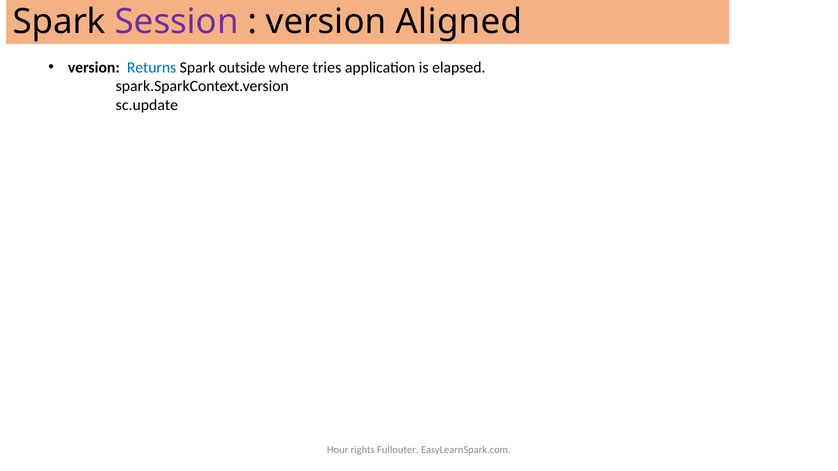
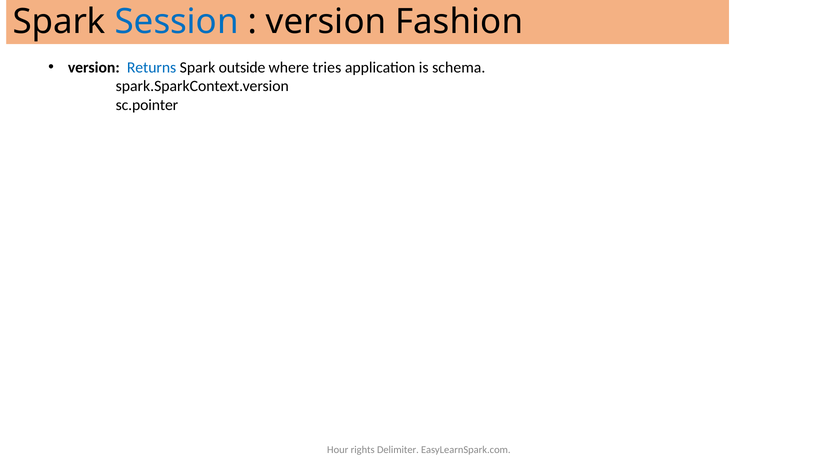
Session colour: purple -> blue (177, 22)
Aligned: Aligned -> Fashion (459, 22)
elapsed: elapsed -> schema (459, 67)
sc.update: sc.update -> sc.pointer (147, 105)
Fullouter: Fullouter -> Delimiter (398, 450)
